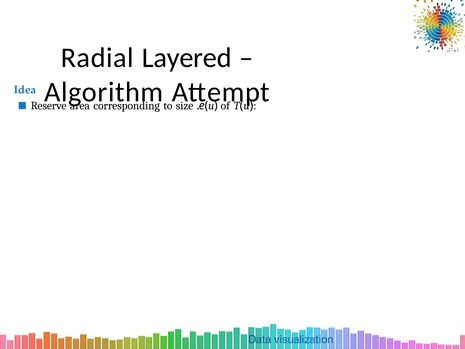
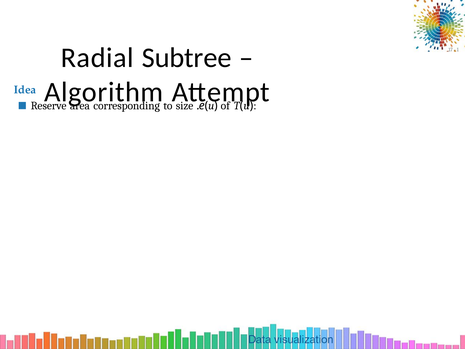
Layered: Layered -> Subtree (187, 58)
